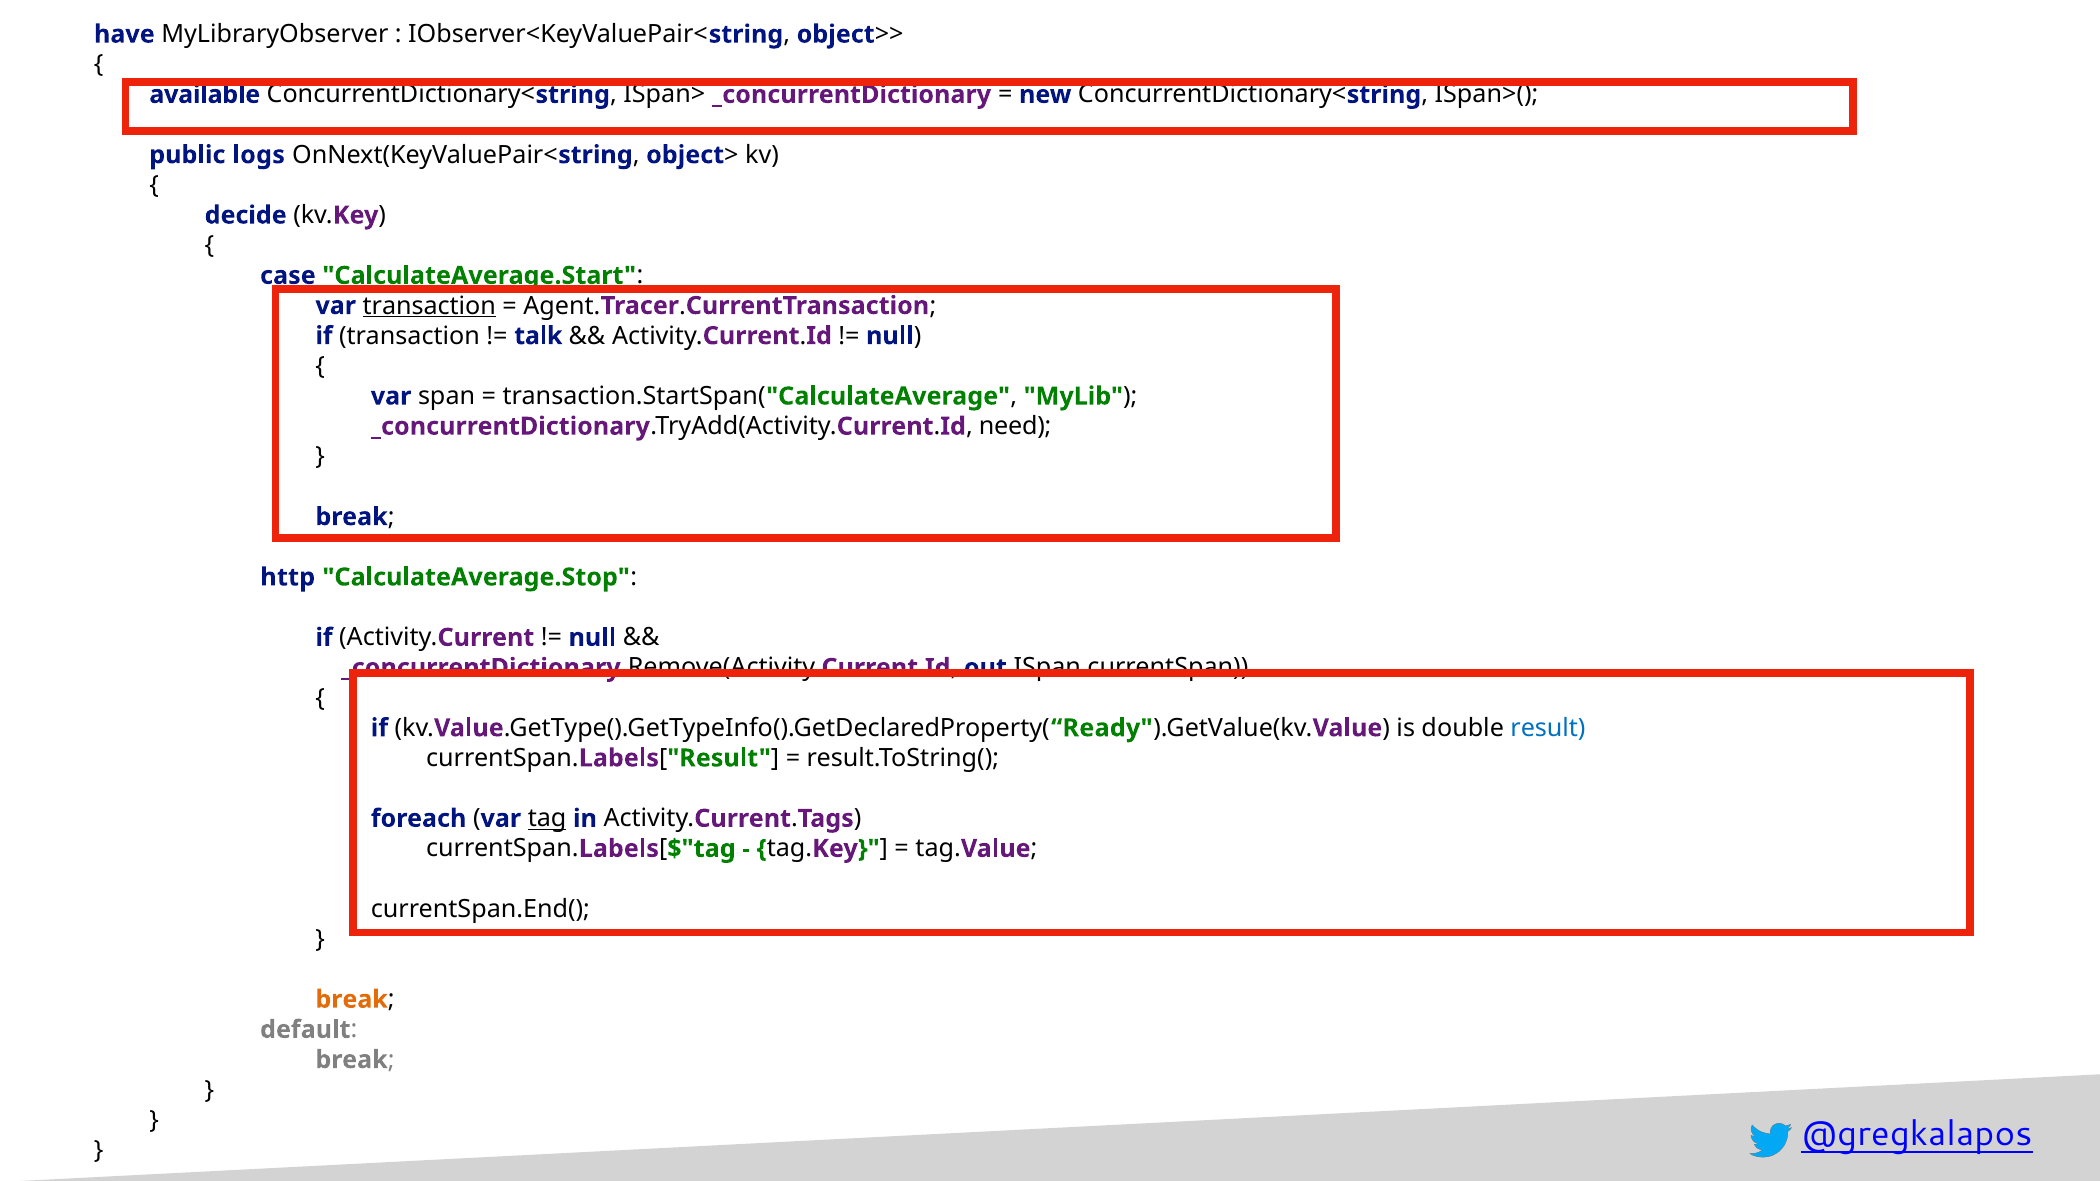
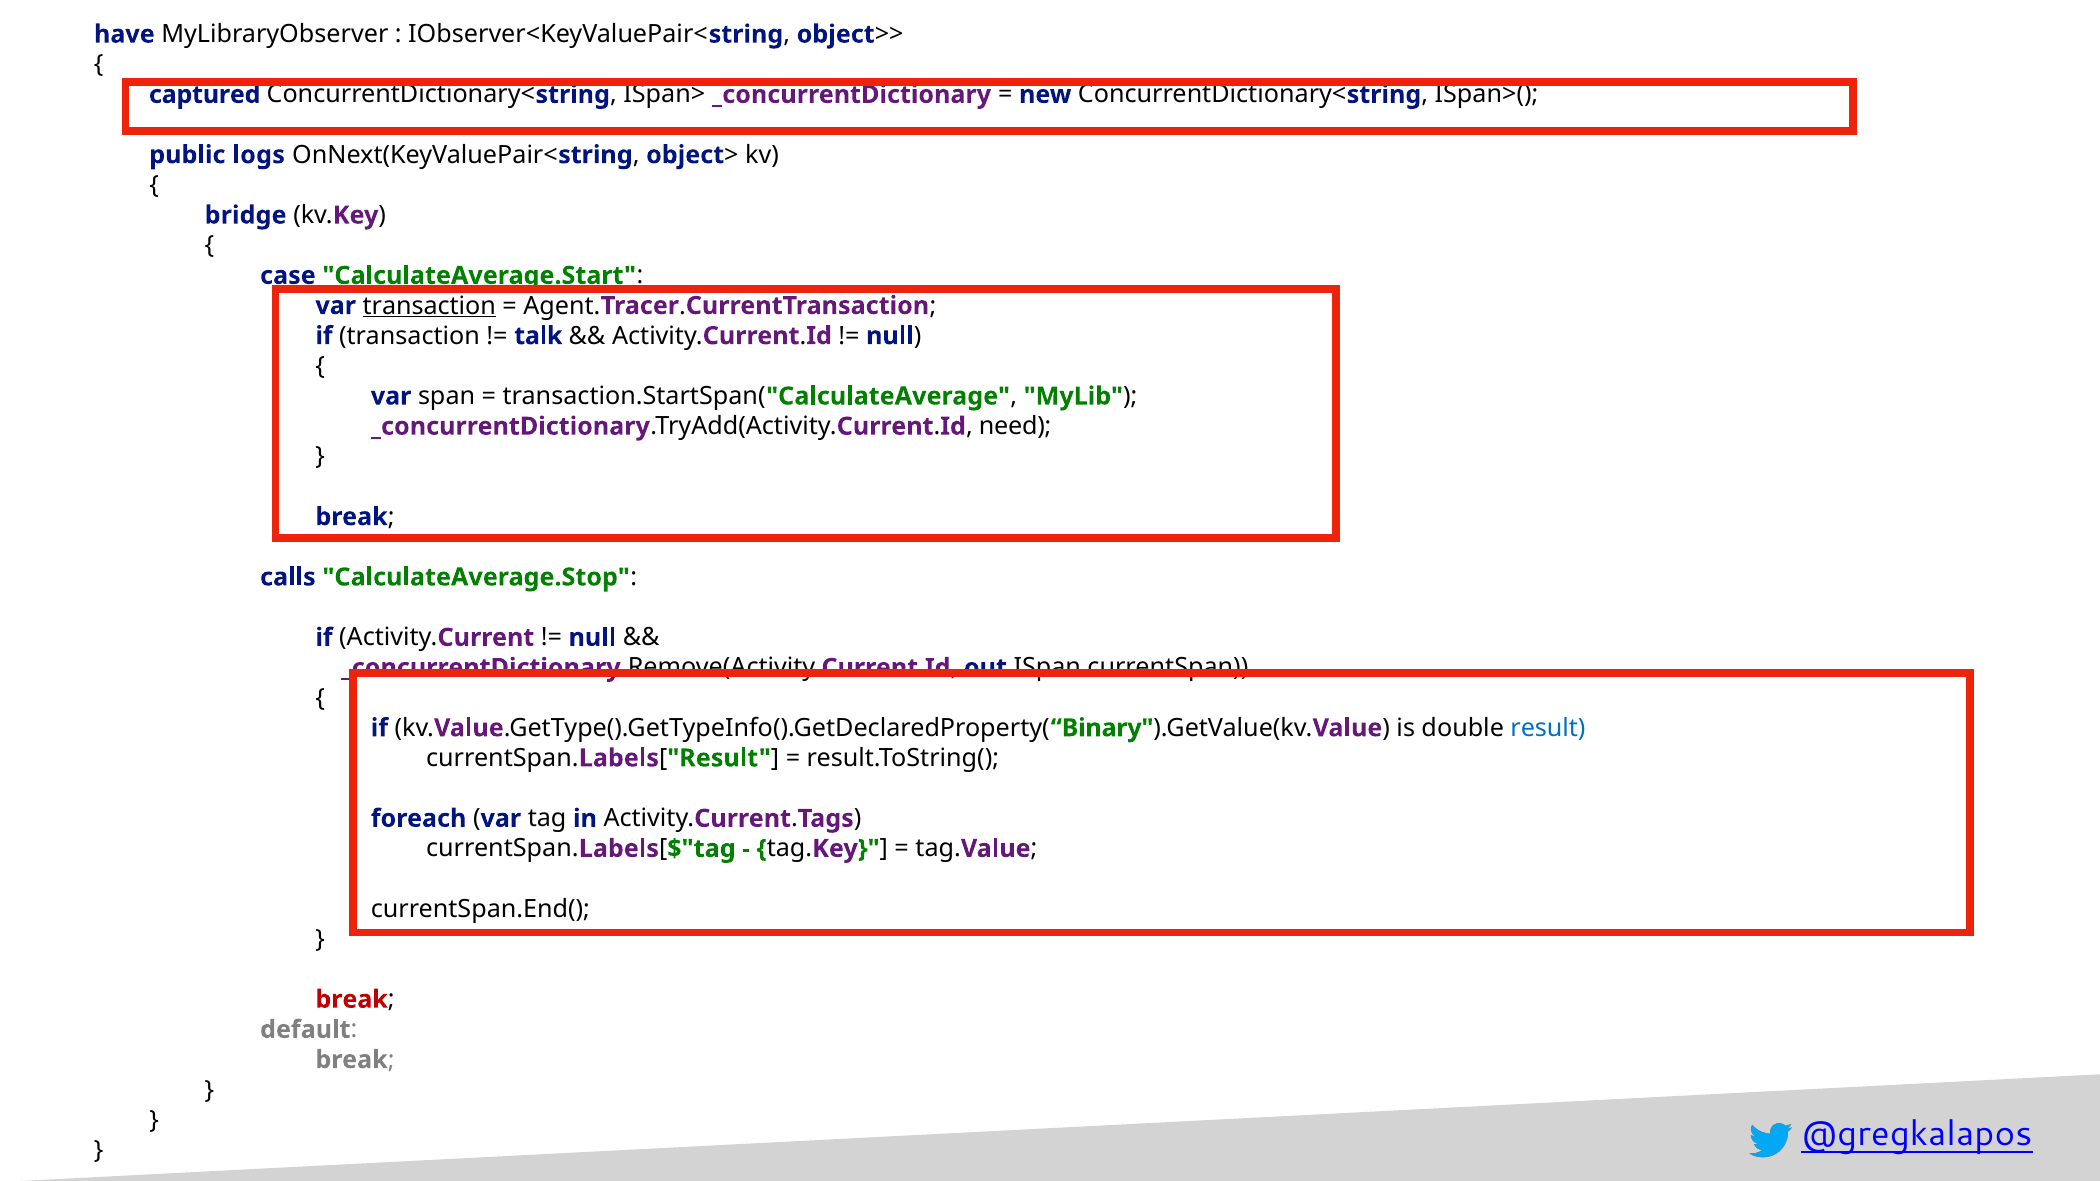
available: available -> captured (205, 95)
decide: decide -> bridge (246, 215)
http: http -> calls (288, 577)
Ready: Ready -> Binary (1102, 728)
tag underline: present -> none (547, 819)
break colour: orange -> red (352, 1000)
